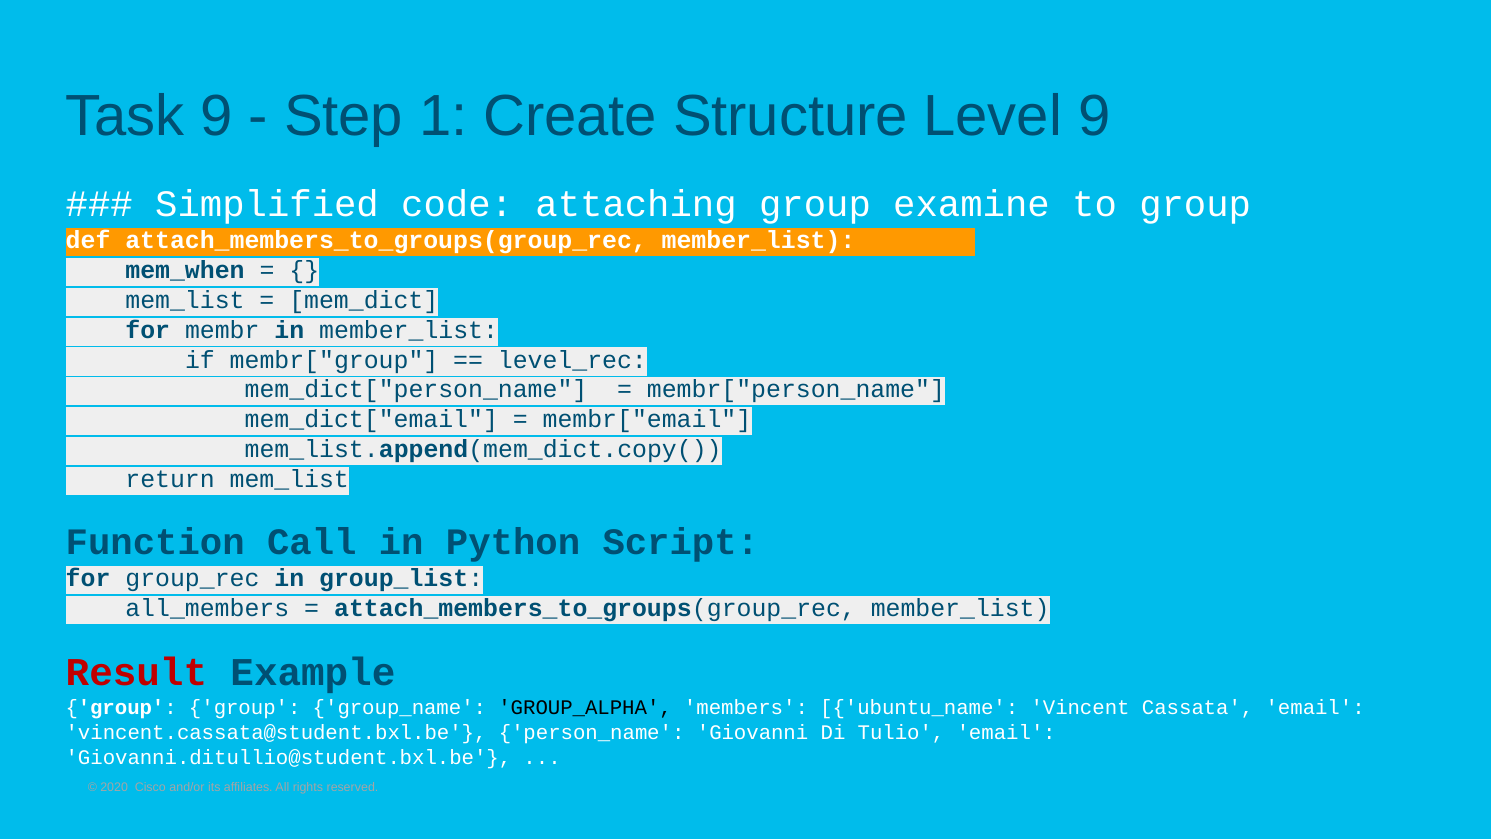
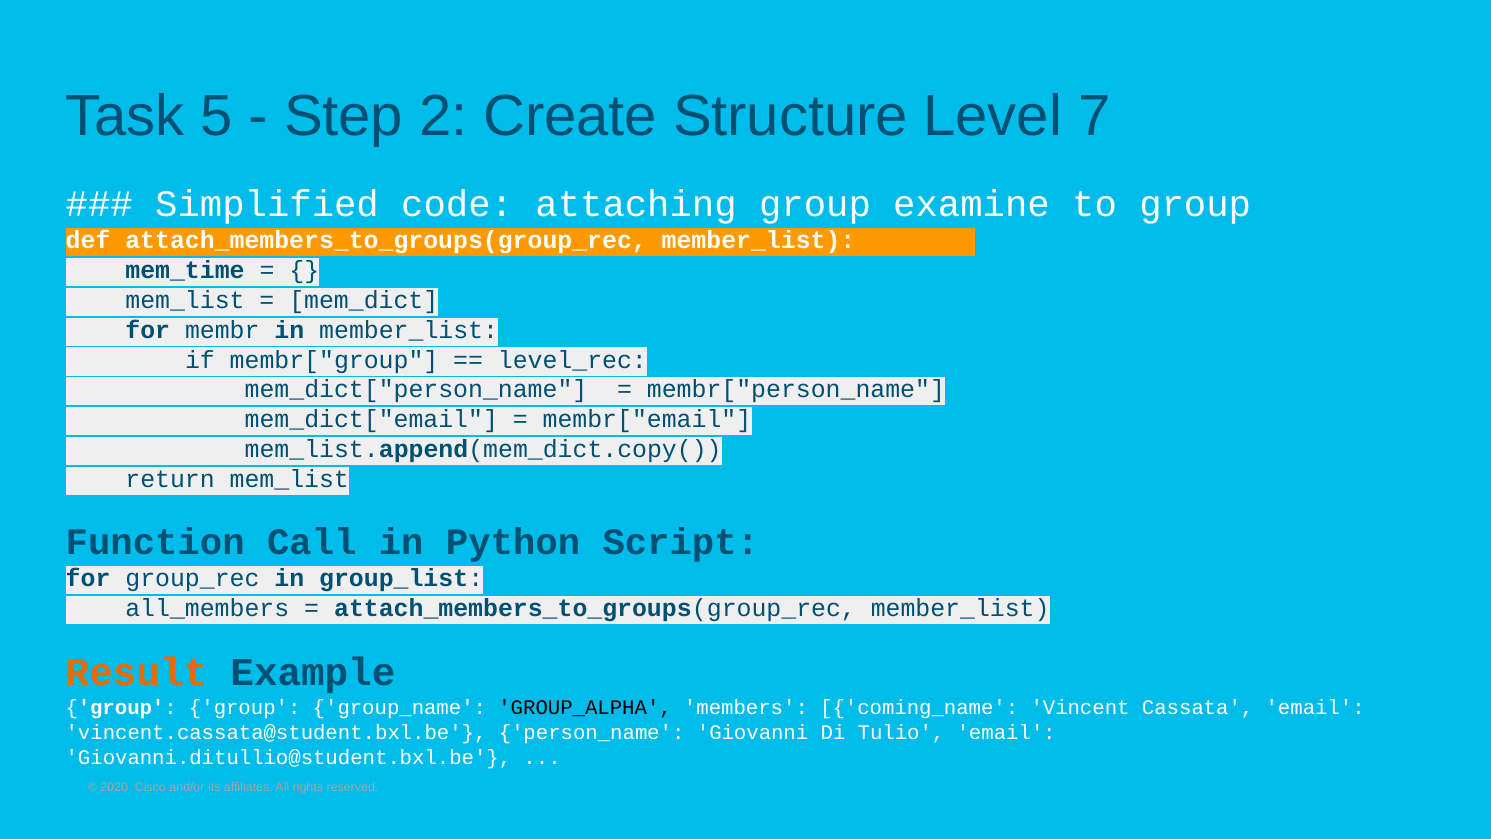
Task 9: 9 -> 5 (217, 117)
1: 1 -> 2 (443, 117)
Level 9: 9 -> 7 (1094, 117)
mem_when: mem_when -> mem_time (185, 270)
Result colour: red -> orange (136, 673)
ubuntu_name: ubuntu_name -> coming_name (919, 707)
